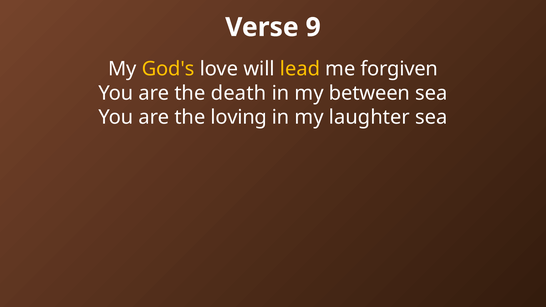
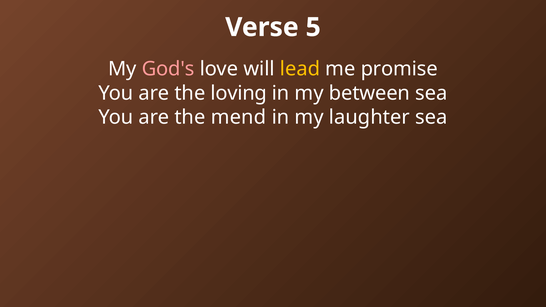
9: 9 -> 5 (313, 27)
God's colour: yellow -> pink (168, 69)
forgiven: forgiven -> promise (399, 69)
death: death -> loving (239, 93)
loving: loving -> mend (239, 117)
